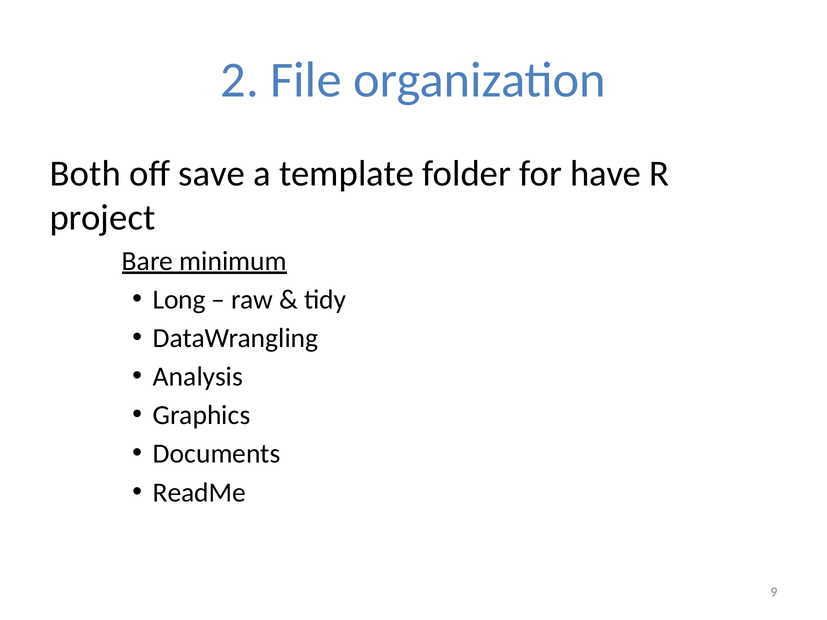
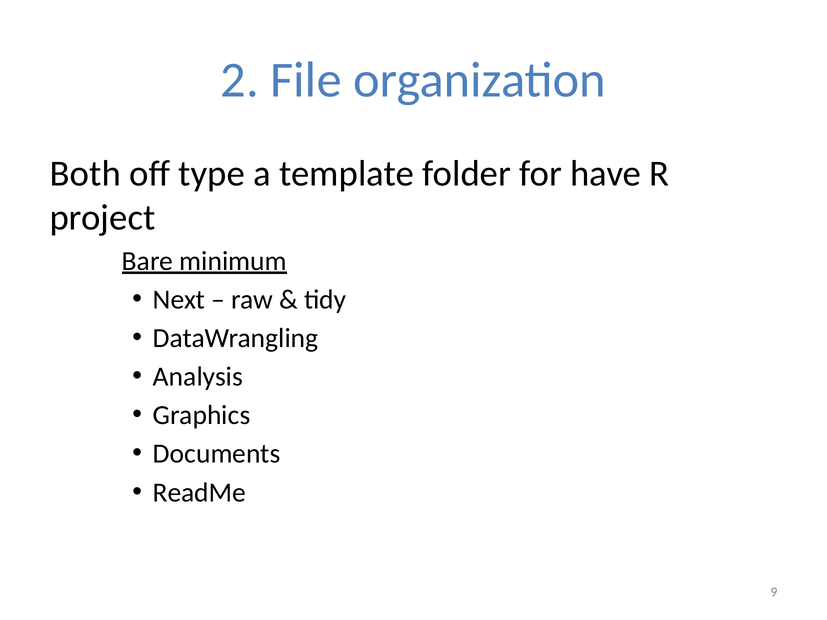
save: save -> type (212, 174)
Long: Long -> Next (179, 300)
